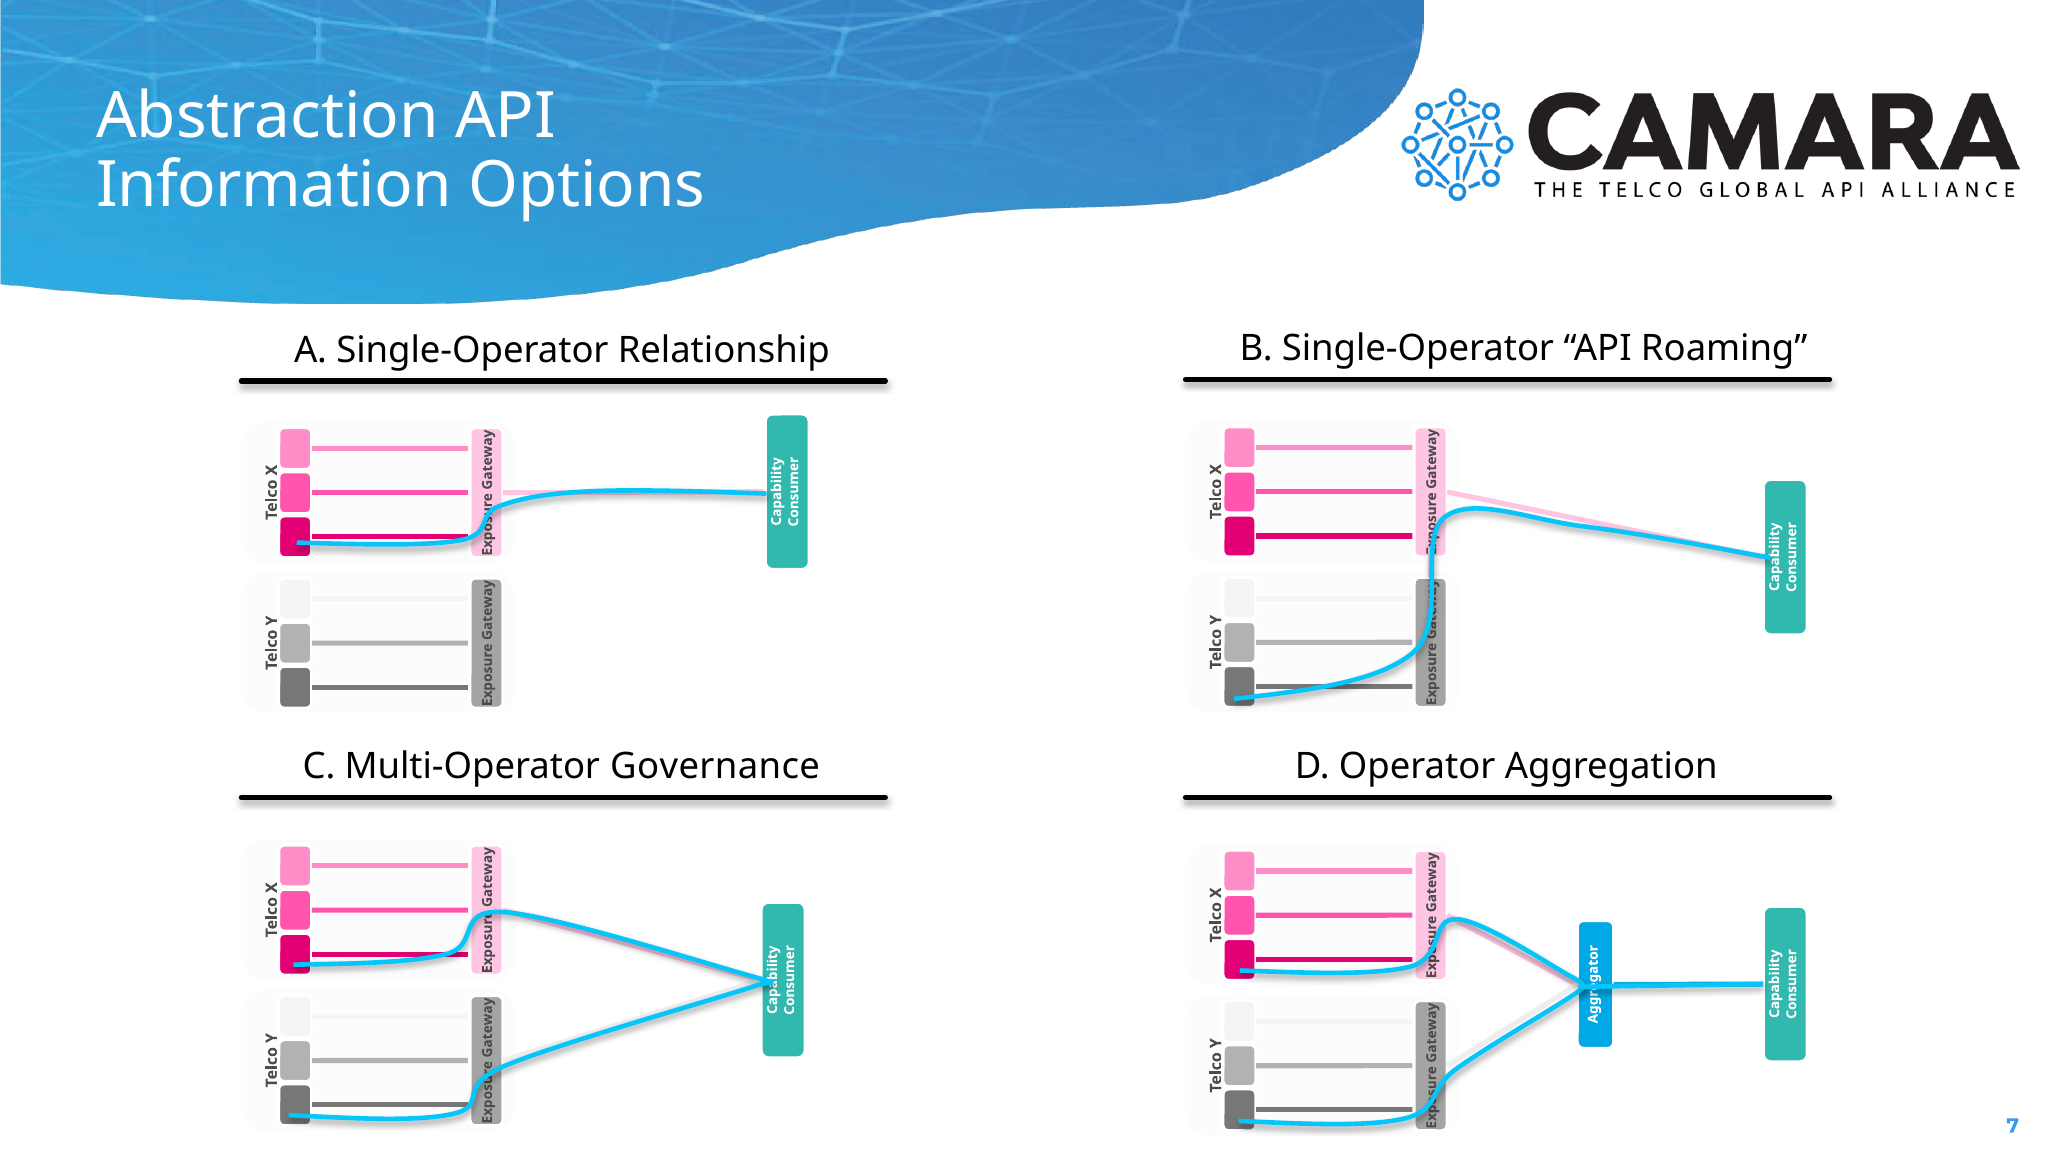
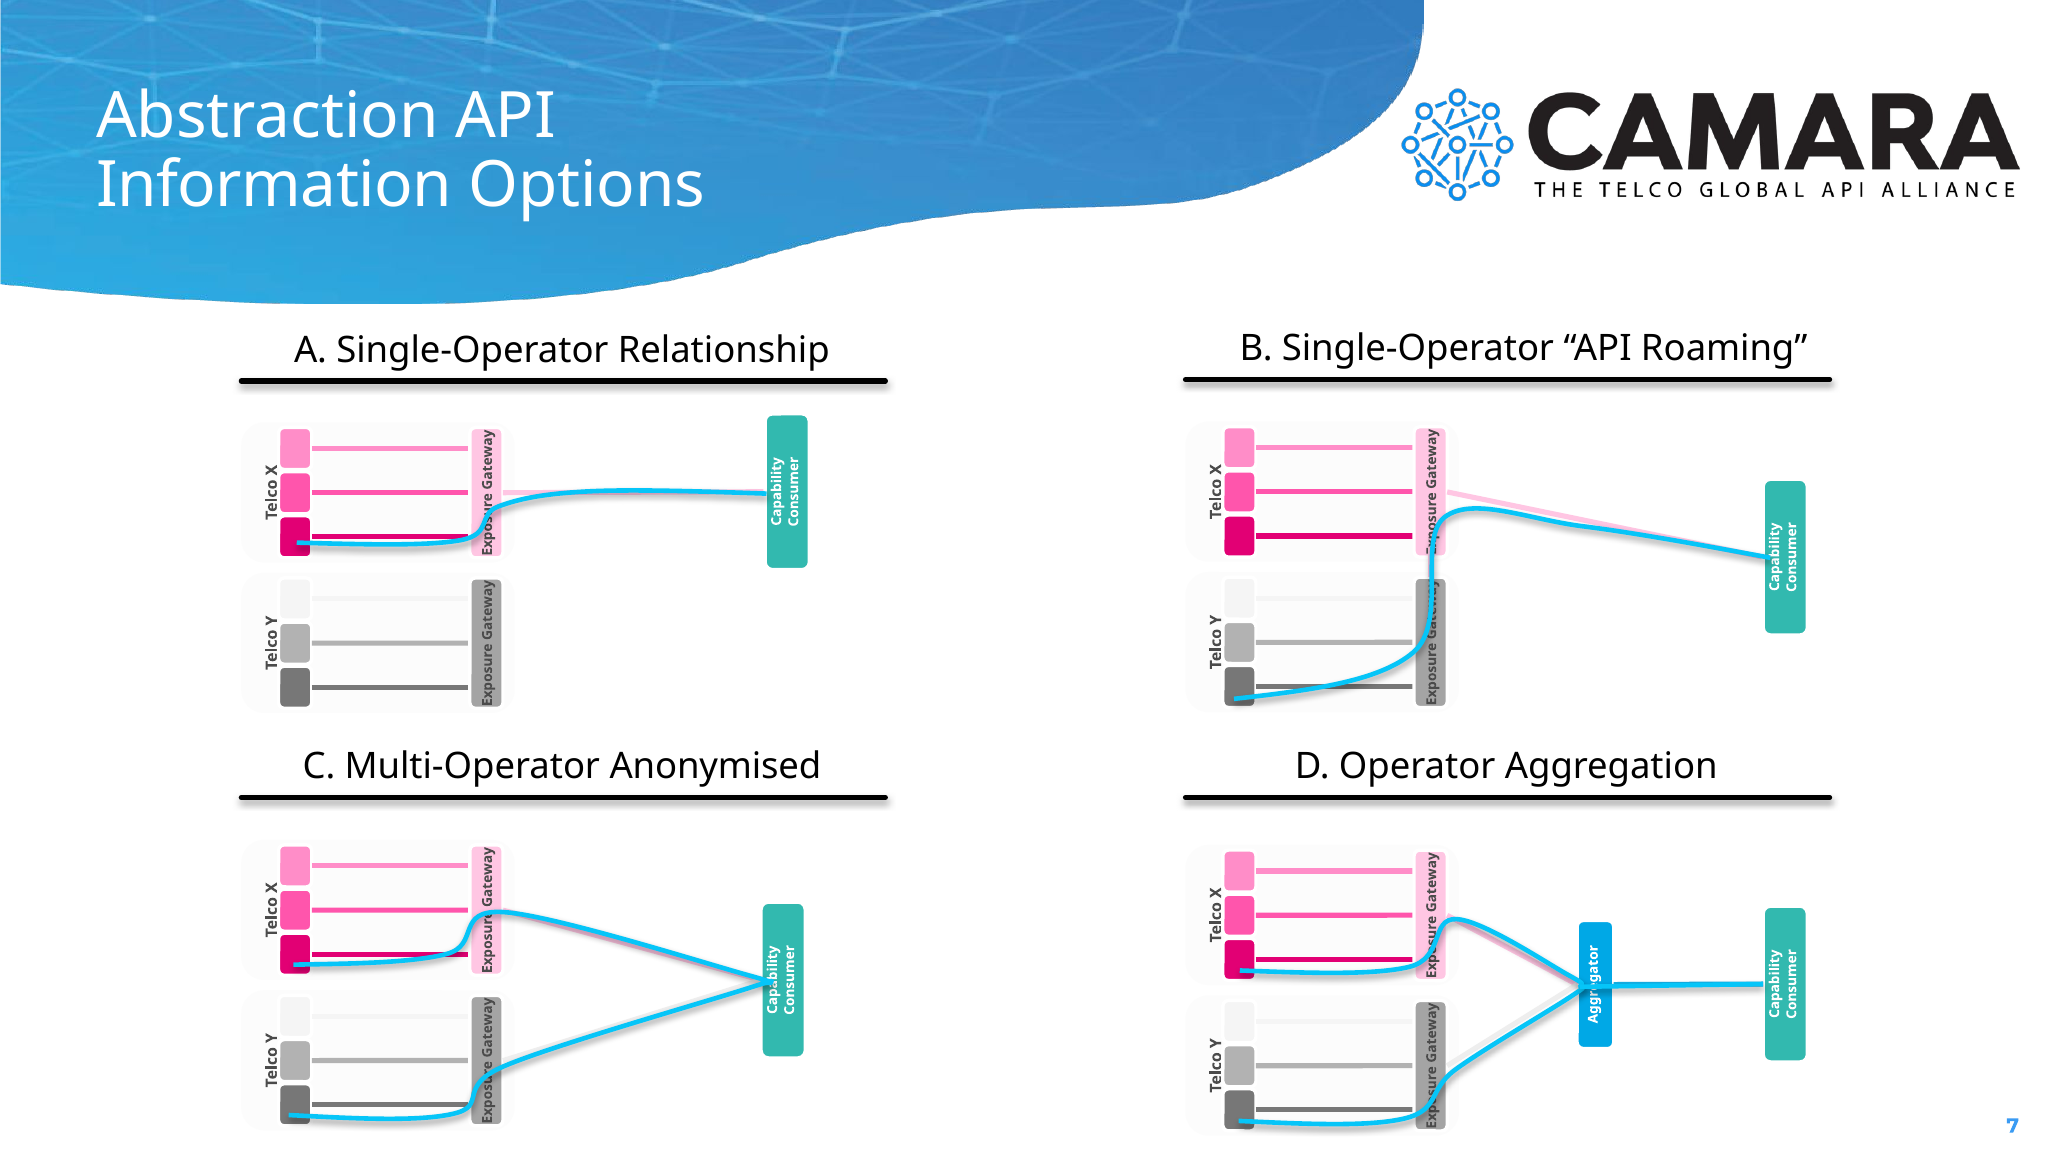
Governance: Governance -> Anonymised (715, 766)
